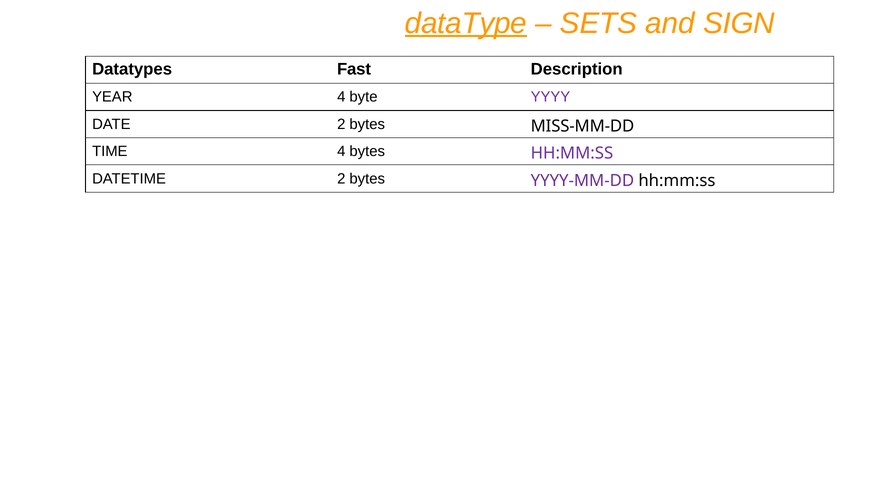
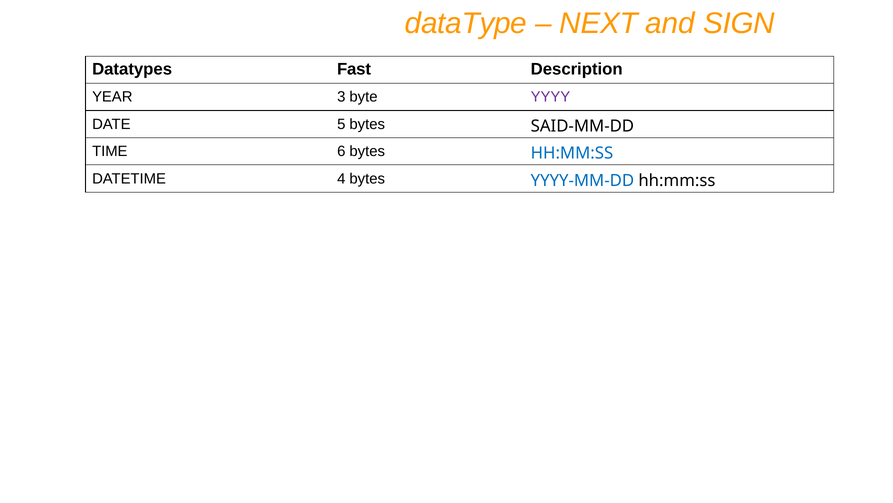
dataType underline: present -> none (466, 23)
SETS: SETS -> NEXT (599, 23)
YEAR 4: 4 -> 3 (341, 97)
DATE 2: 2 -> 5 (341, 124)
MISS-MM-DD: MISS-MM-DD -> SAID-MM-DD (582, 126)
TIME 4: 4 -> 6 (341, 151)
HH:MM:SS colour: purple -> blue (572, 153)
DATETIME 2: 2 -> 4 (341, 178)
YYYY-MM-DD colour: purple -> blue (582, 180)
